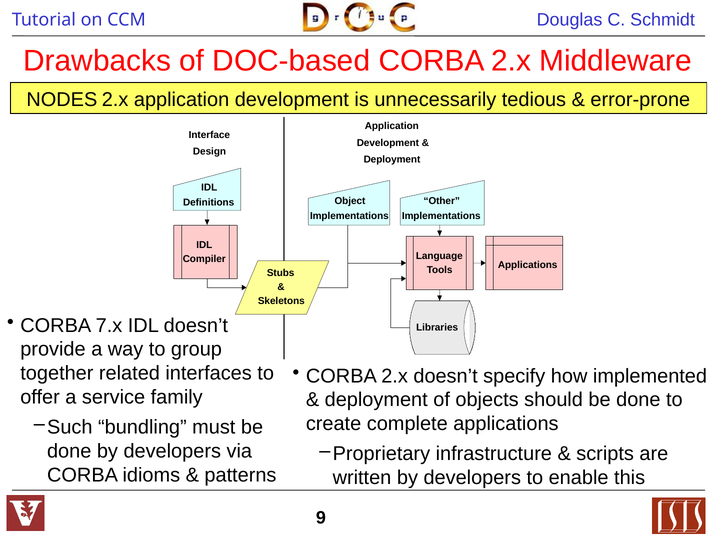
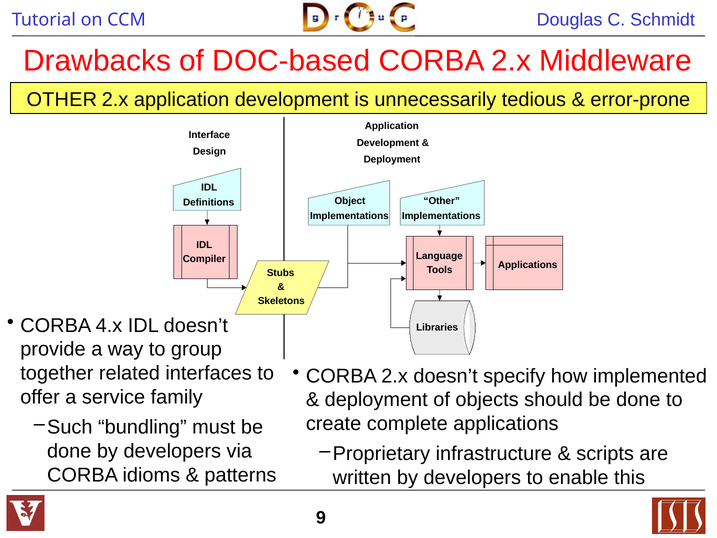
NODES: NODES -> OTHER (62, 99)
7.x: 7.x -> 4.x (109, 325)
